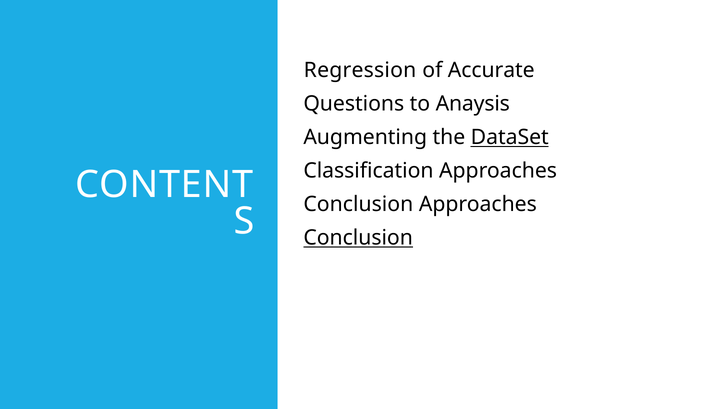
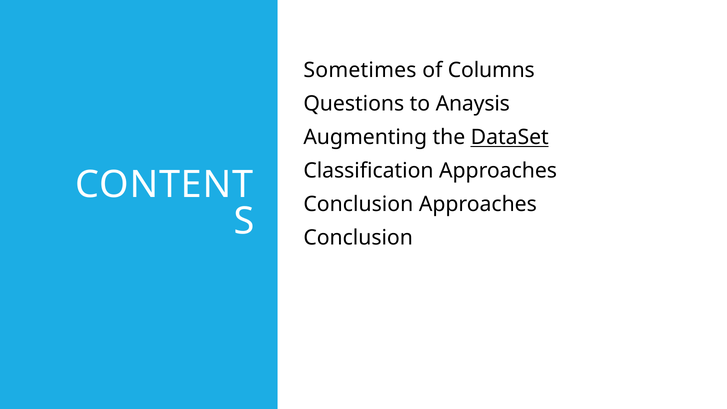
Regression: Regression -> Sometimes (360, 70)
Accurate: Accurate -> Columns (491, 70)
Conclusion underline: present -> none (358, 238)
